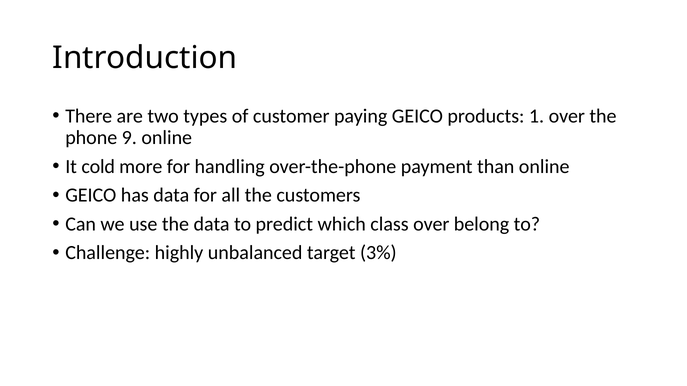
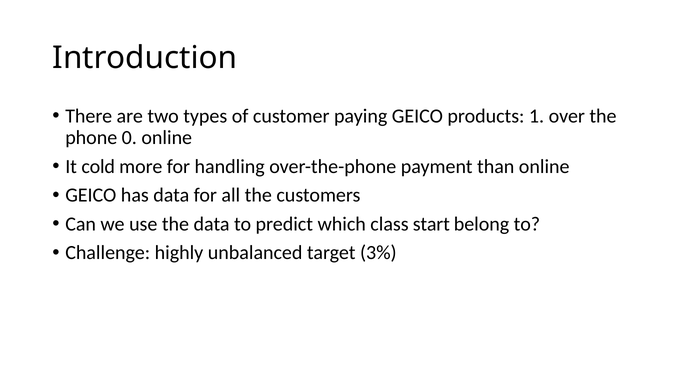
9: 9 -> 0 (129, 138)
class over: over -> start (431, 224)
